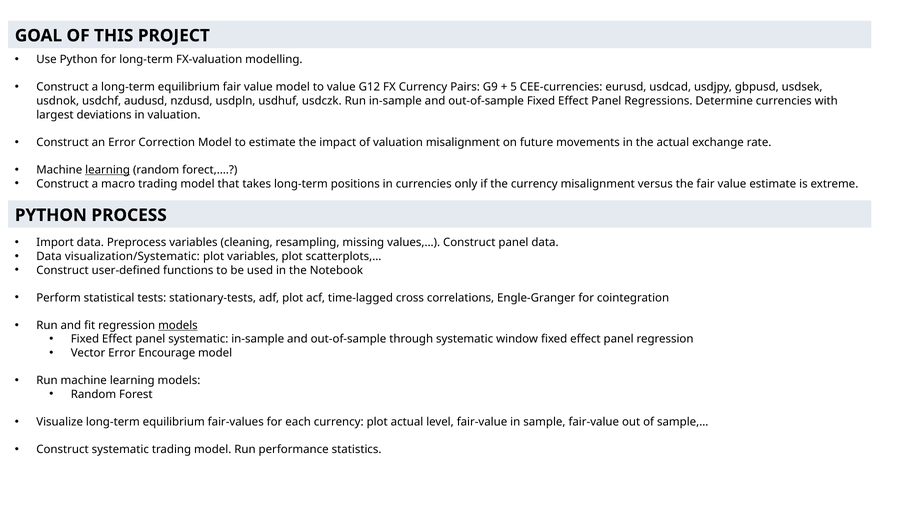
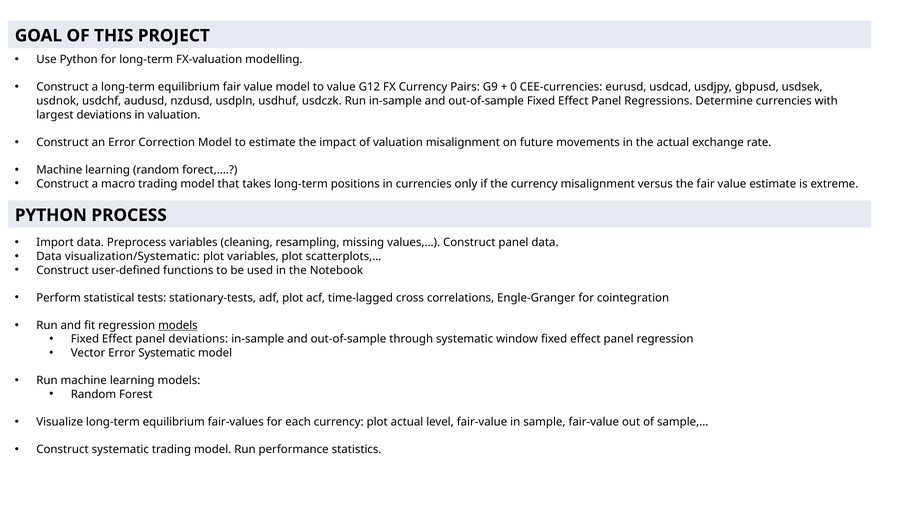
5: 5 -> 0 (514, 87)
learning underline: present -> none (108, 170)
panel systematic: systematic -> deviations (198, 339)
Error Encourage: Encourage -> Systematic (167, 353)
